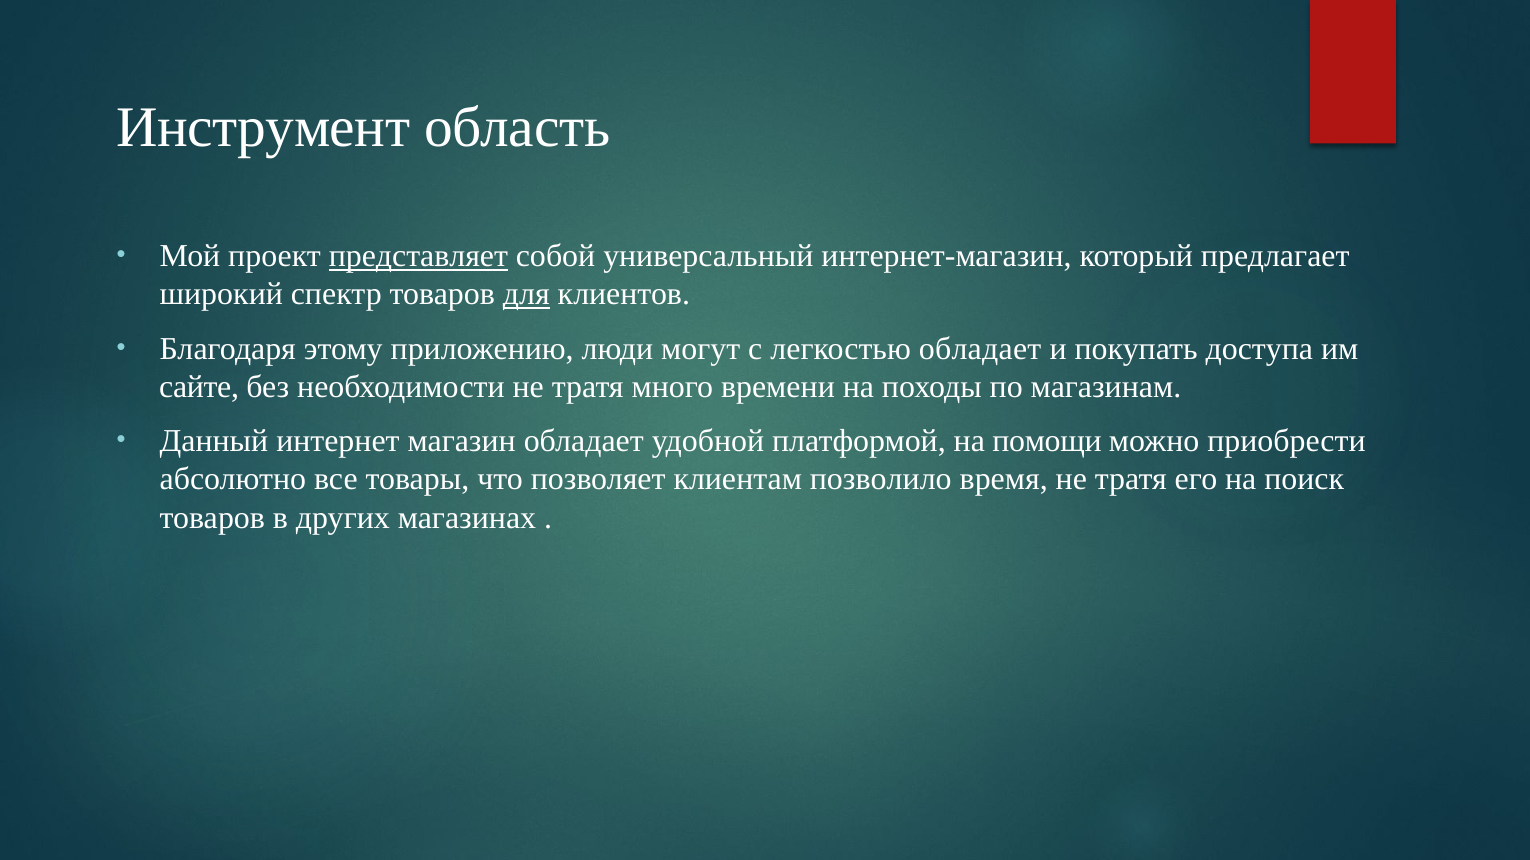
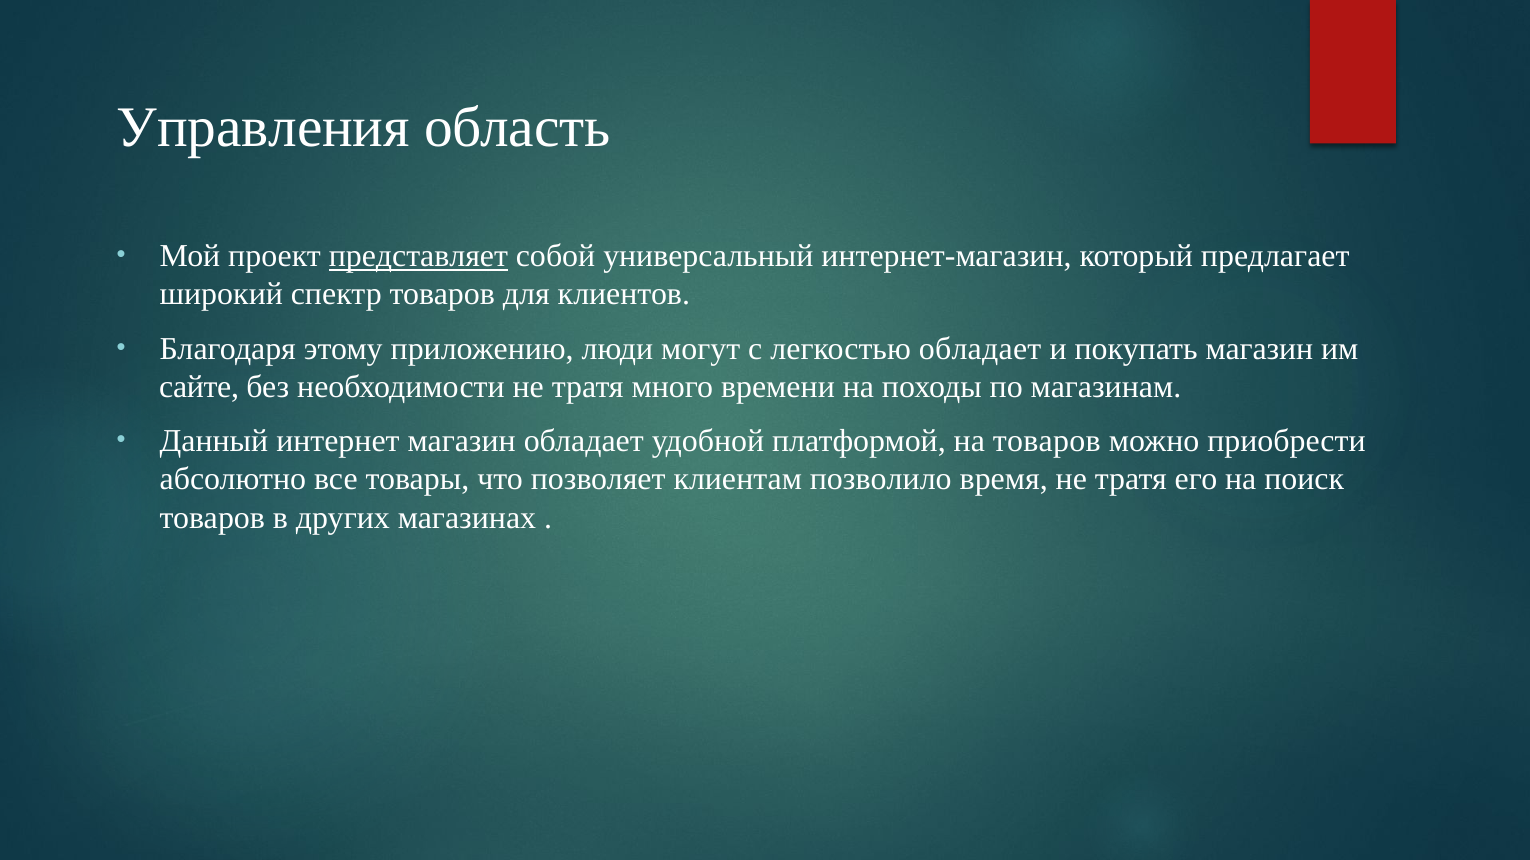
Инструмент: Инструмент -> Управления (263, 128)
для underline: present -> none (526, 295)
покупать доступа: доступа -> магазин (1259, 349)
на помощи: помощи -> товаров (1047, 441)
